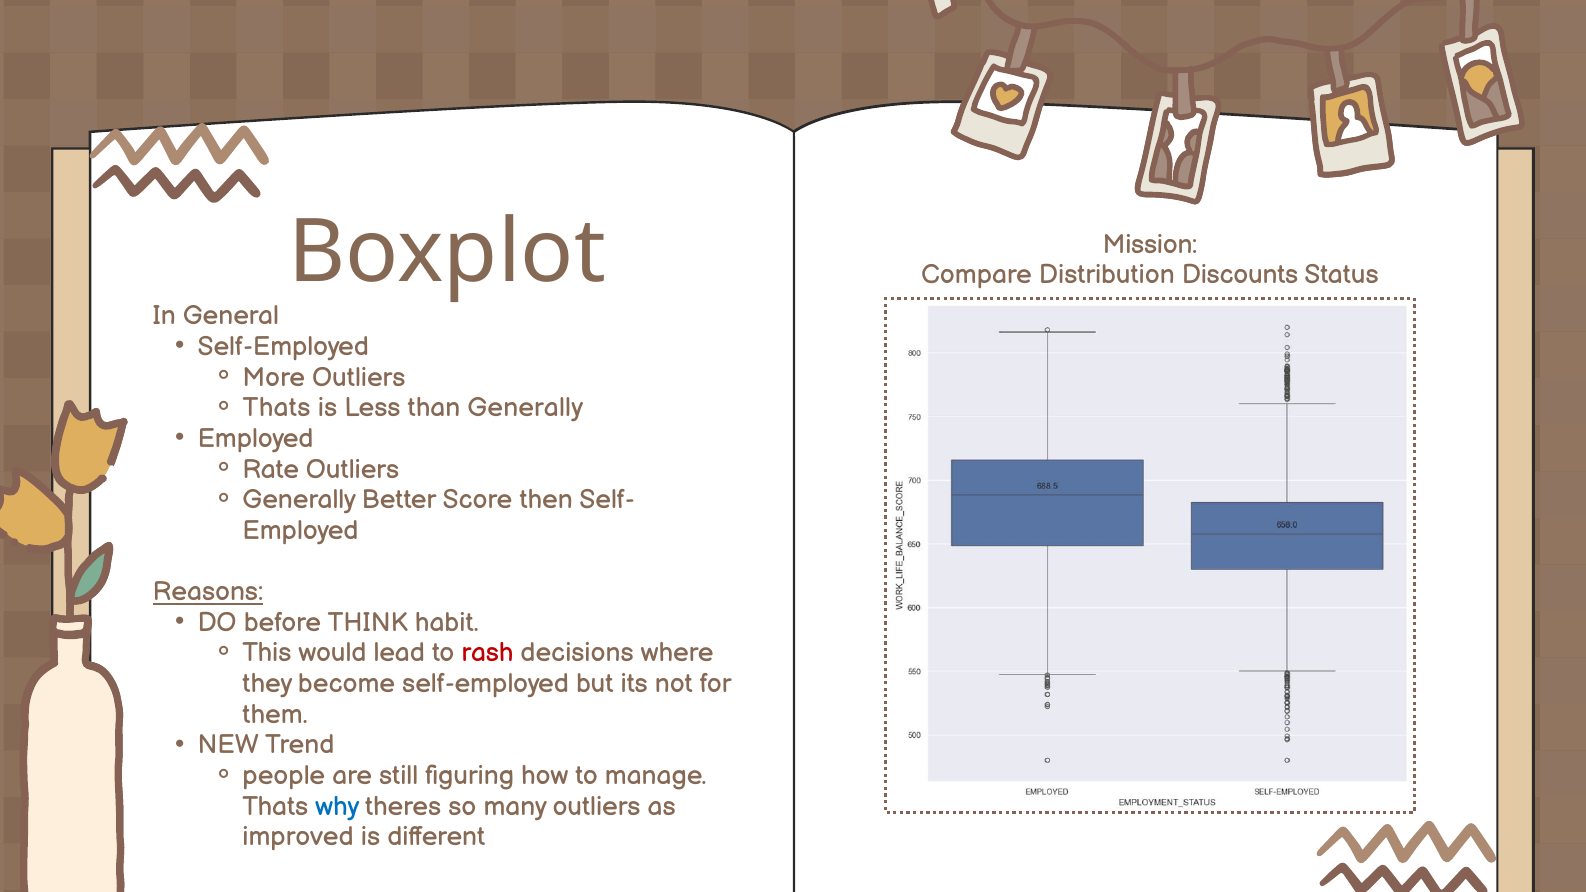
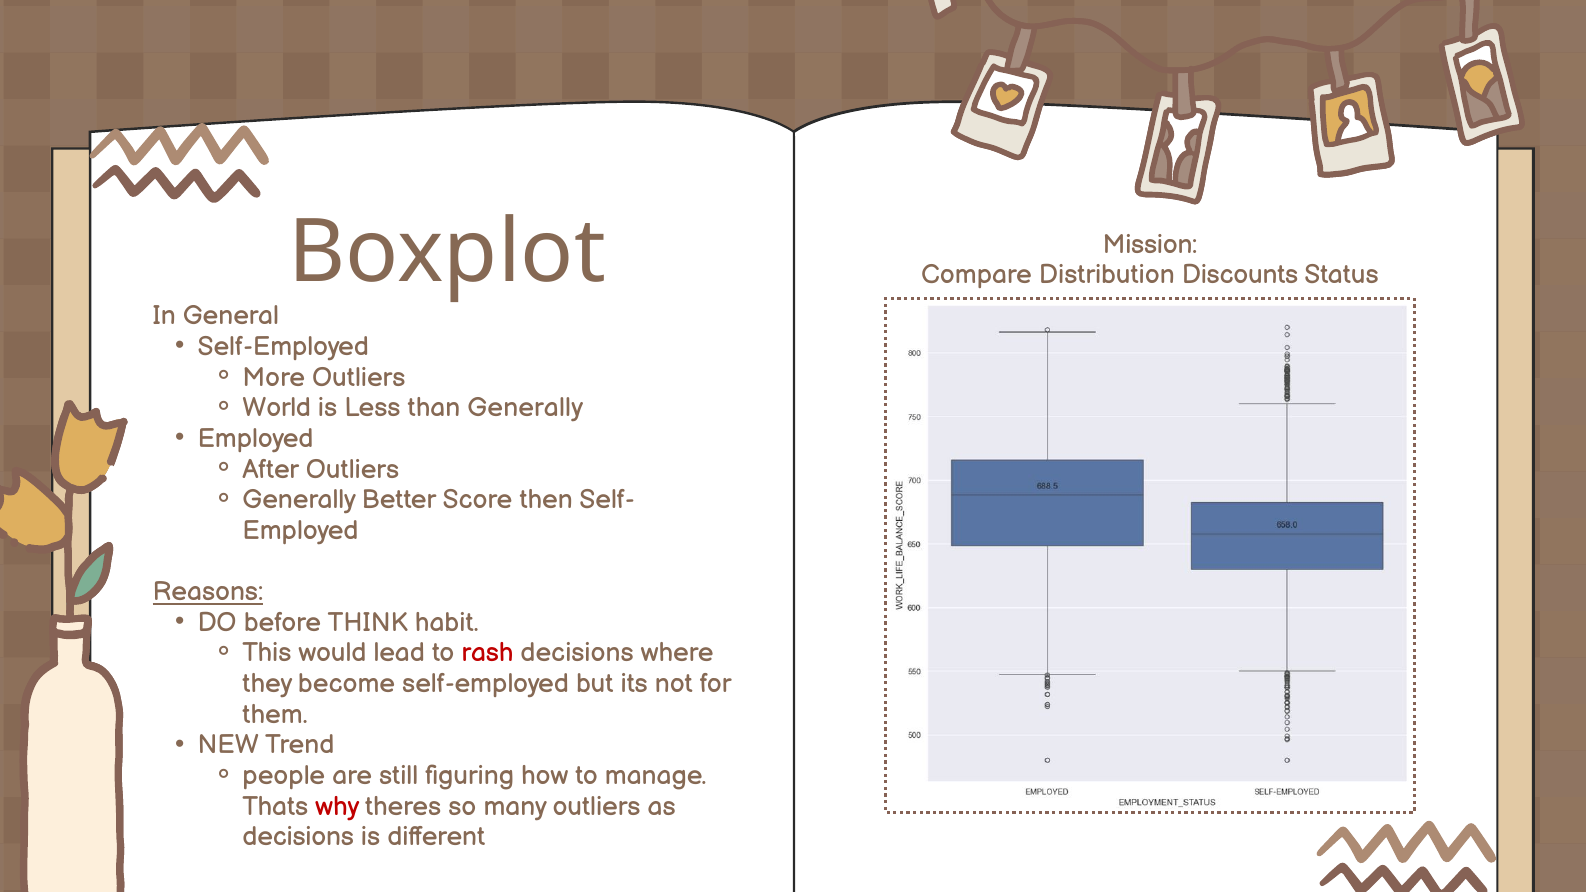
Thats: Thats -> World (277, 408)
Rate: Rate -> After (271, 469)
why colour: blue -> red (337, 807)
improved: improved -> decisions (298, 837)
